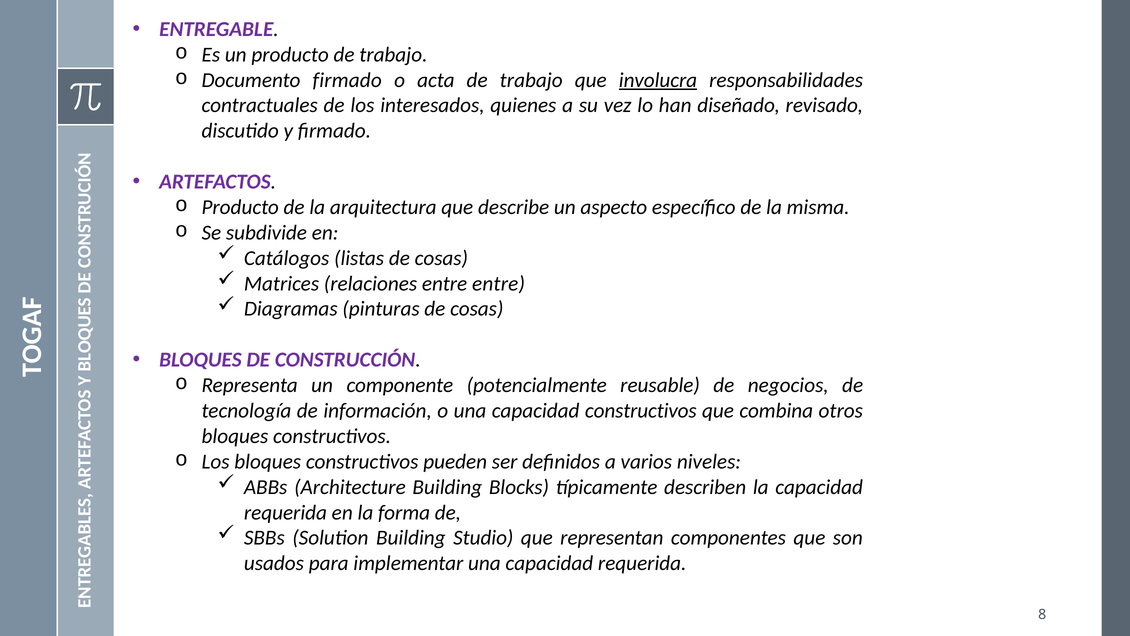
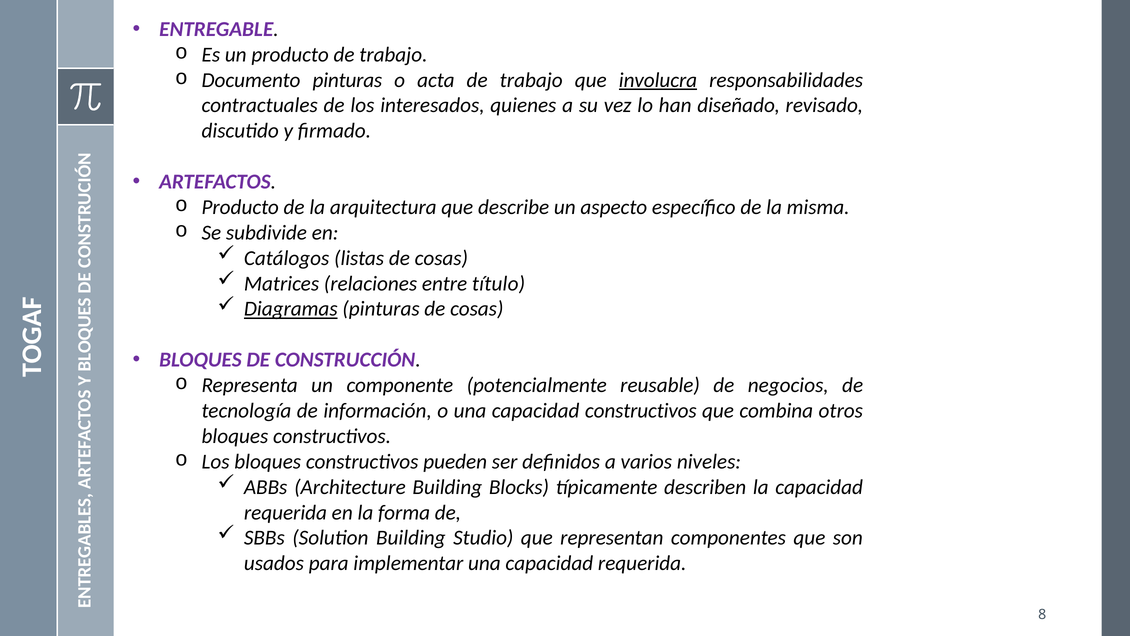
Documento firmado: firmado -> pinturas (347, 80)
entre entre: entre -> título (499, 283)
Diagramas underline: none -> present (291, 309)
